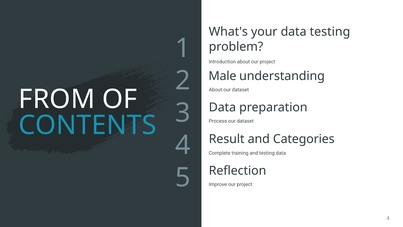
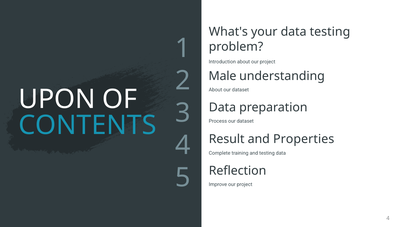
FROM: FROM -> UPON (57, 99)
Categories: Categories -> Properties (304, 139)
